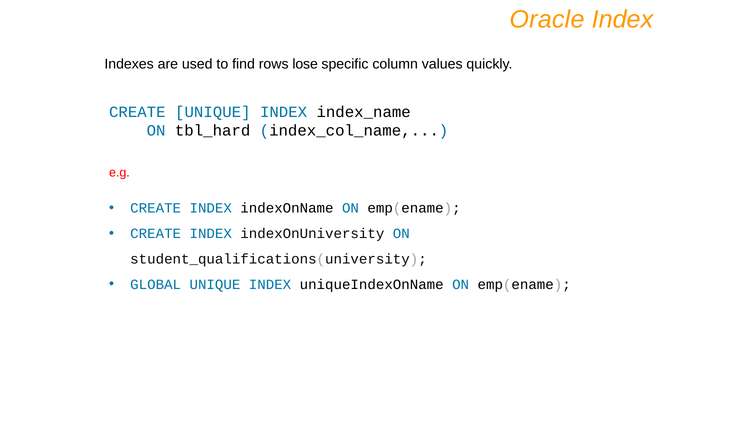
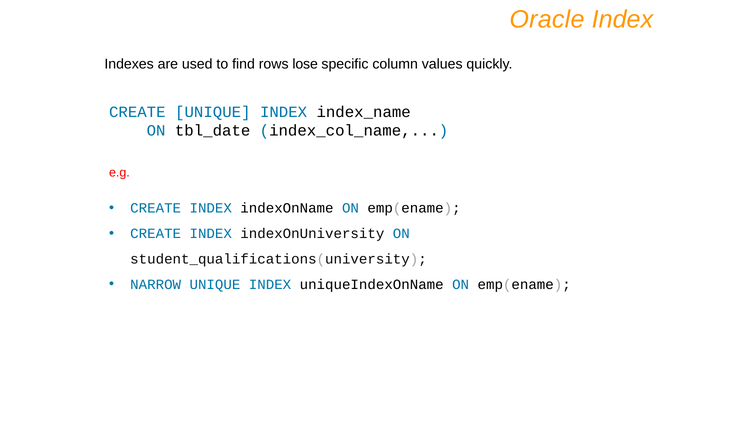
tbl_hard: tbl_hard -> tbl_date (213, 131)
GLOBAL: GLOBAL -> NARROW (156, 285)
